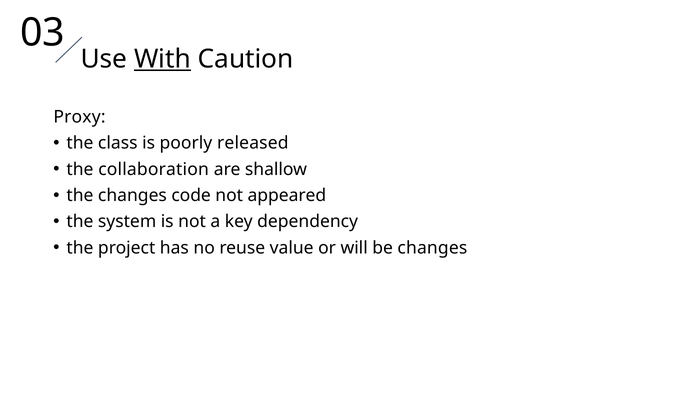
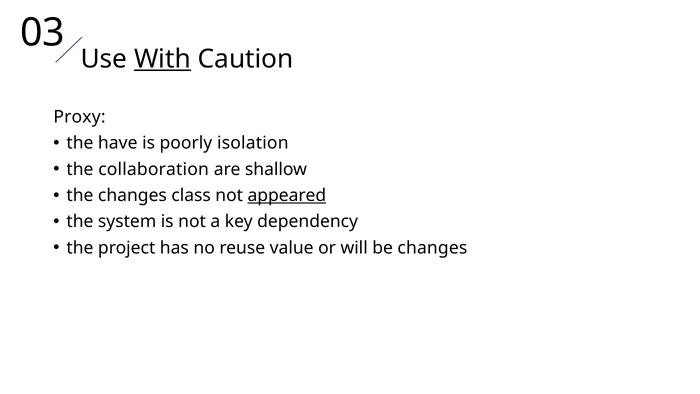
class: class -> have (118, 143)
released: released -> isolation (253, 143)
code: code -> class (191, 195)
appeared underline: none -> present (287, 195)
